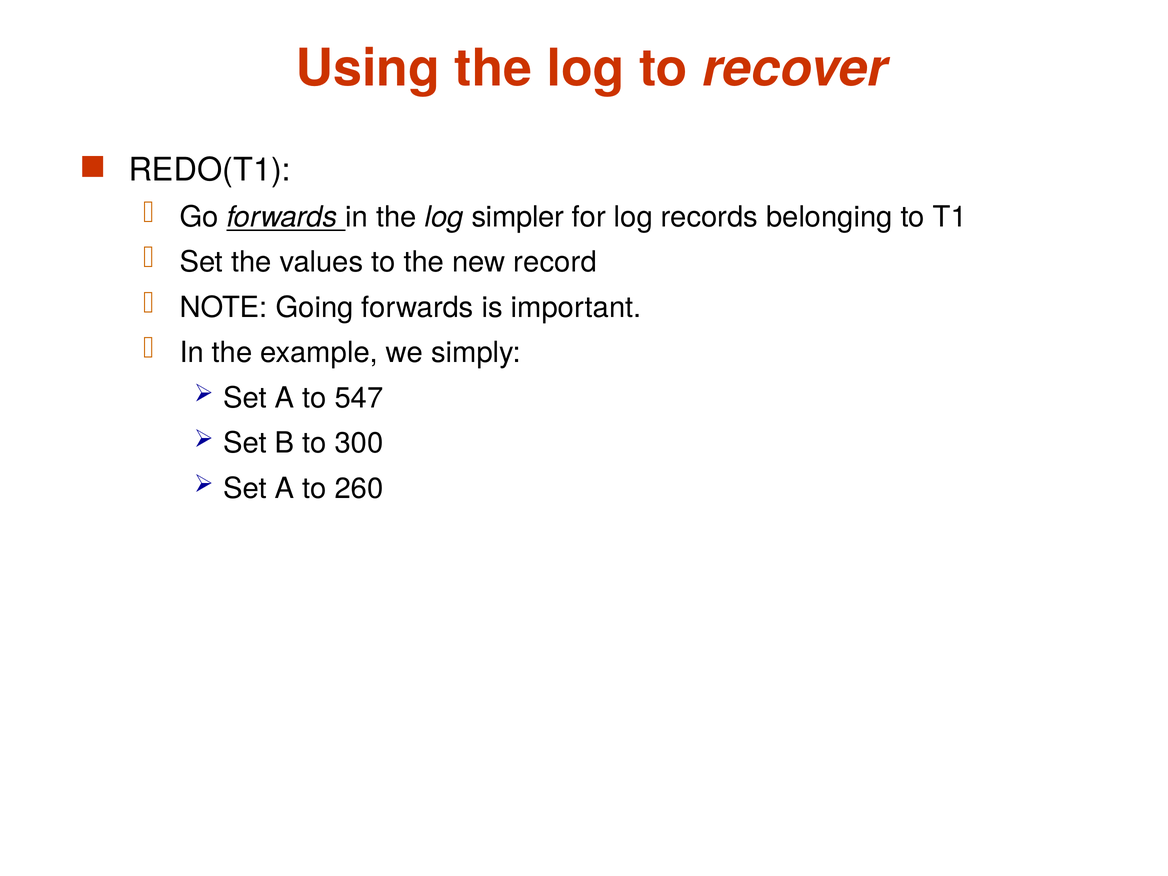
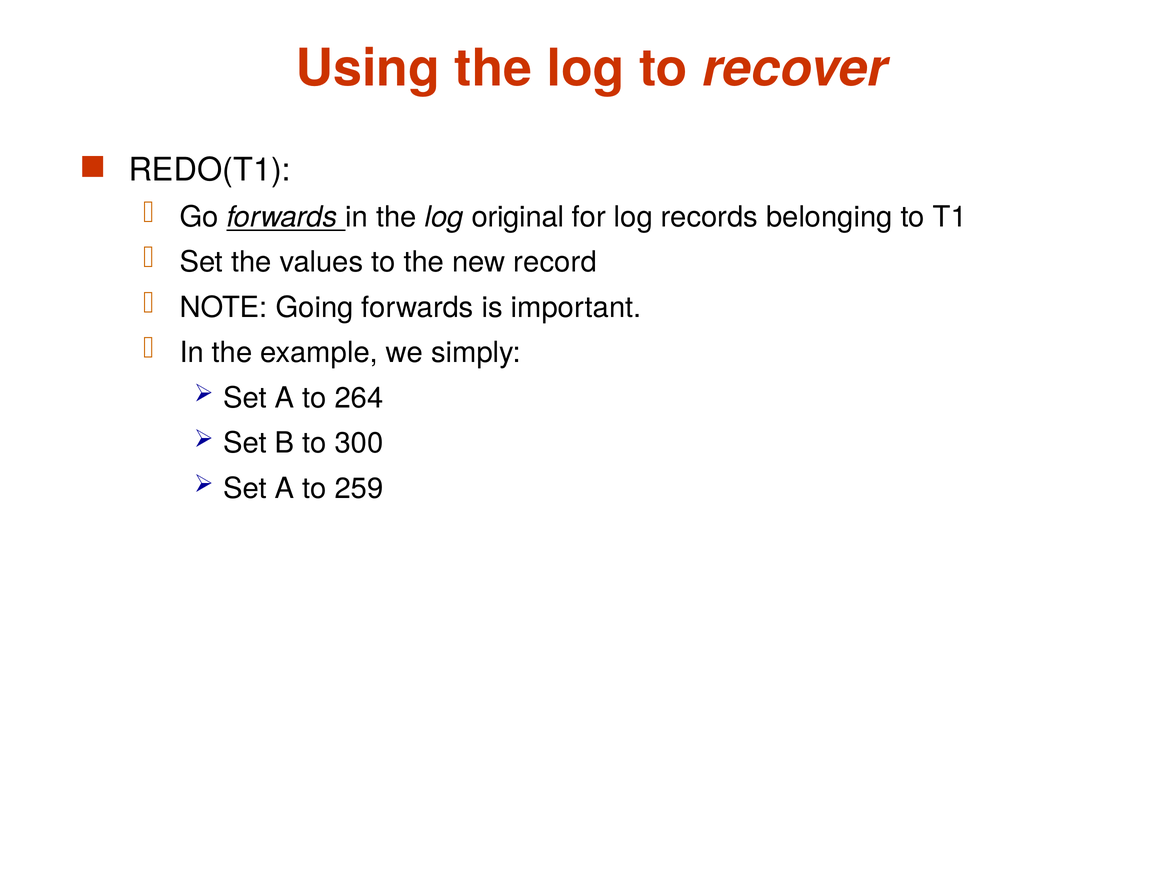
simpler: simpler -> original (518, 217)
547: 547 -> 264 (359, 398)
260: 260 -> 259 (359, 488)
